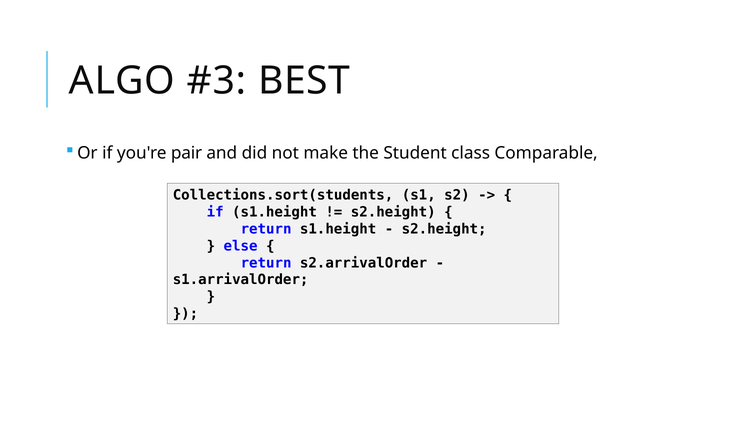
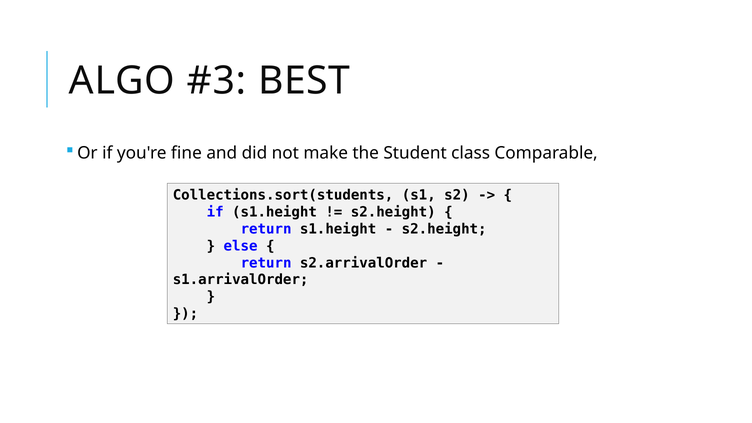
pair: pair -> fine (186, 153)
